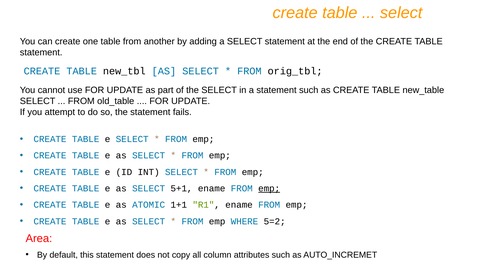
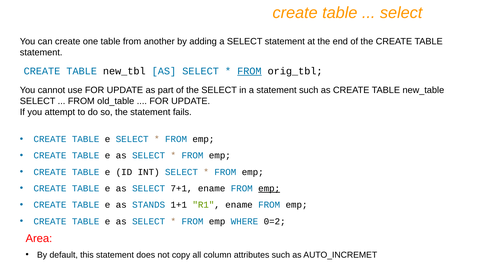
FROM underline: none -> present (249, 71)
5+1: 5+1 -> 7+1 (182, 188)
ATOMIC: ATOMIC -> STANDS (149, 205)
5=2: 5=2 -> 0=2 (275, 221)
